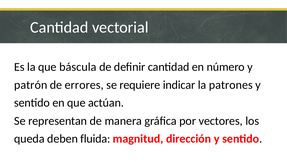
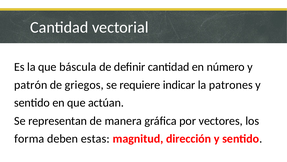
errores: errores -> griegos (84, 85)
queda: queda -> forma (29, 138)
fluida: fluida -> estas (95, 138)
